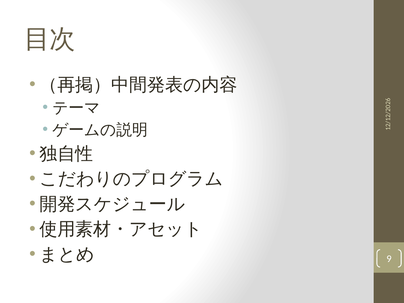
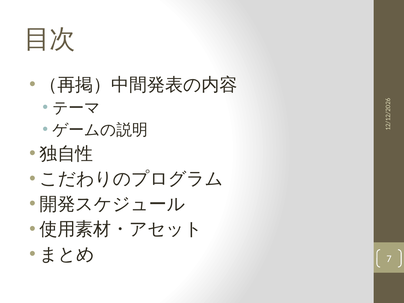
9: 9 -> 7 (389, 259)
